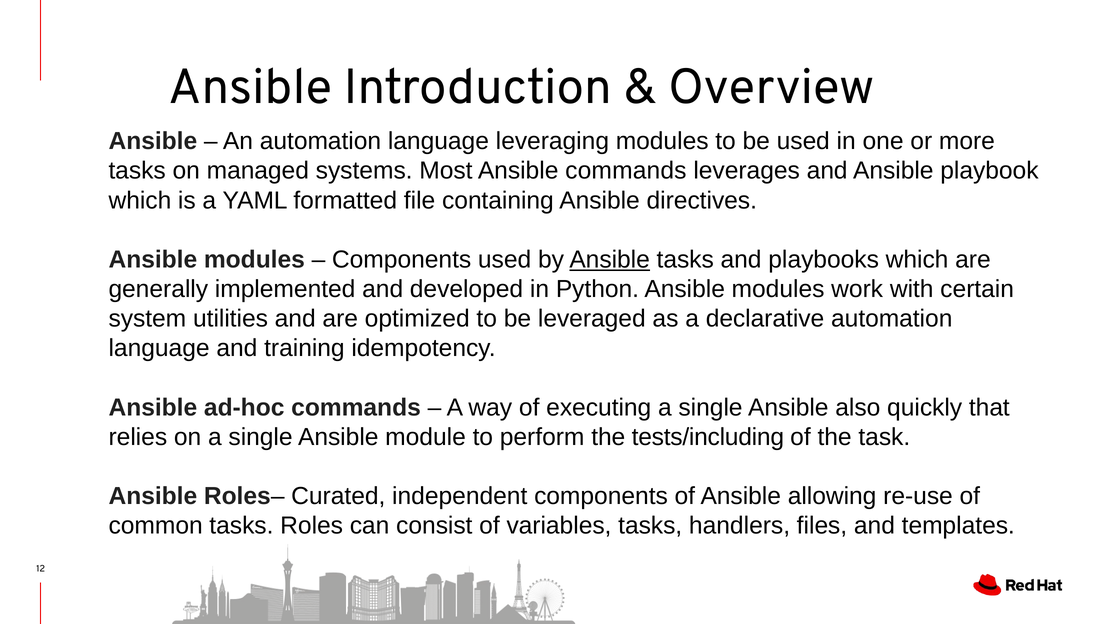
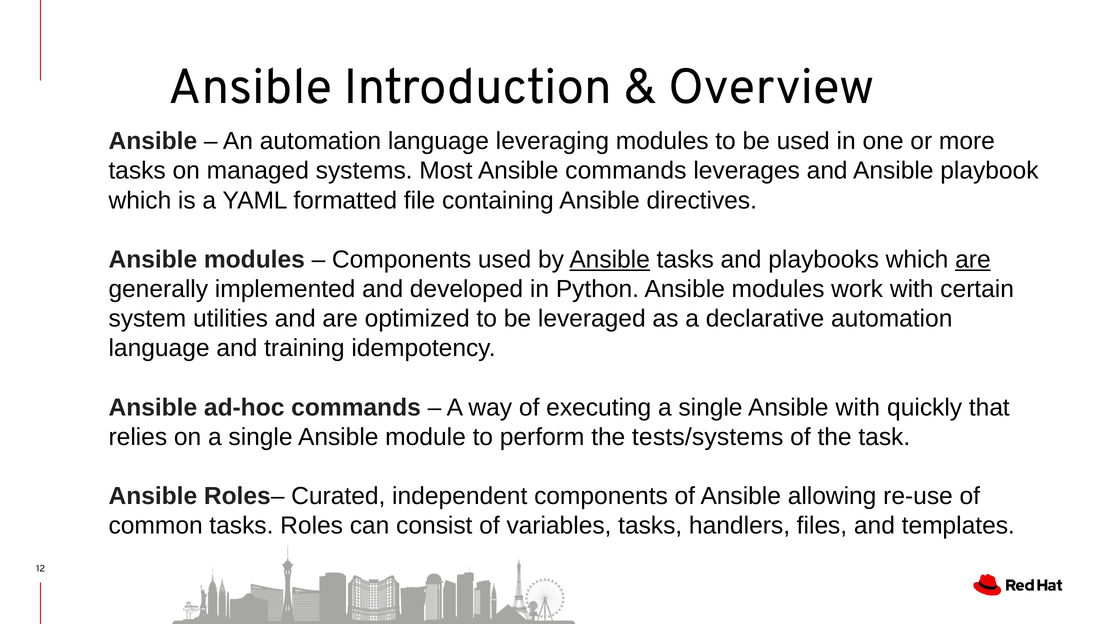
are underline: none -> present (973, 259)
Ansible also: also -> with (858, 407)
tests/including: tests/including -> tests/systems (708, 436)
